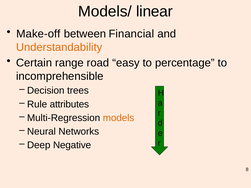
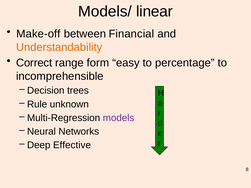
Certain: Certain -> Correct (34, 63)
road: road -> form (98, 63)
attributes: attributes -> unknown (69, 104)
models colour: orange -> purple (119, 118)
Negative: Negative -> Effective (72, 145)
